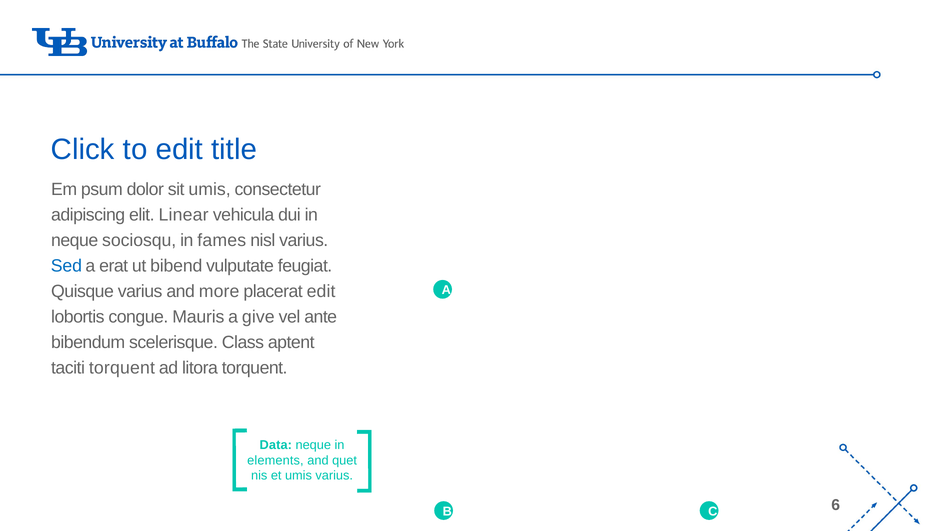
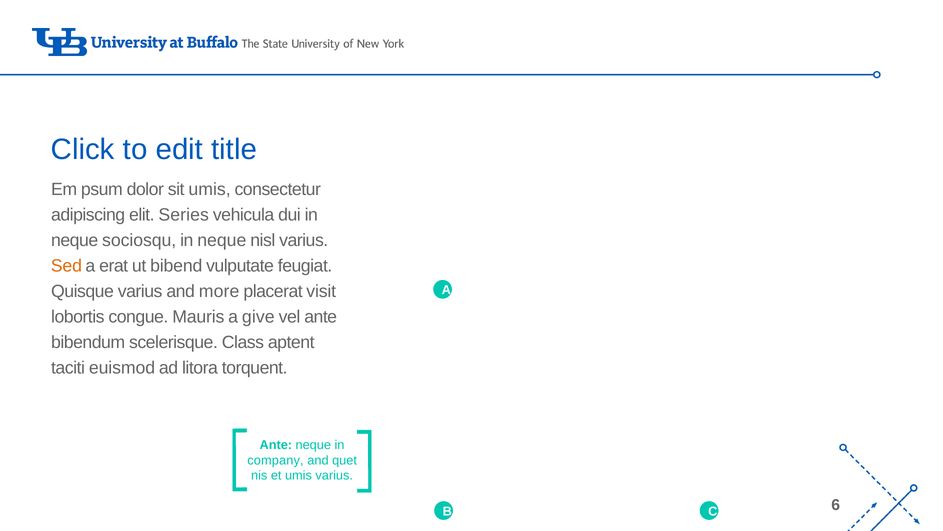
Linear: Linear -> Series (184, 215)
fames: fames -> neque (222, 240)
Sed colour: blue -> orange (66, 266)
placerat edit: edit -> visit (321, 291)
taciti torquent: torquent -> euismod (122, 368)
Data: Data -> Ante (276, 445)
elements: elements -> company (275, 460)
